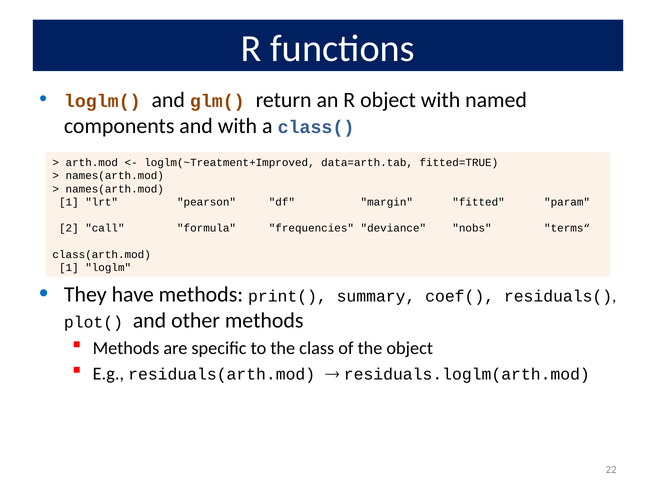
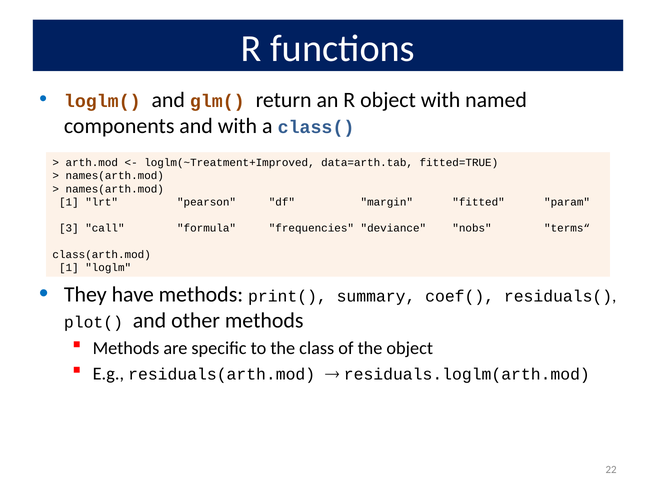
2: 2 -> 3 (69, 228)
